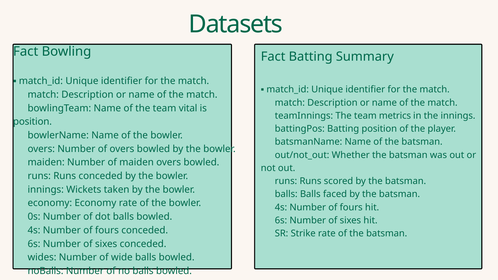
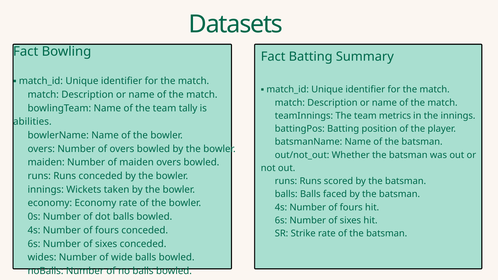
vital: vital -> tally (188, 108)
position: position -> abilities (32, 122)
